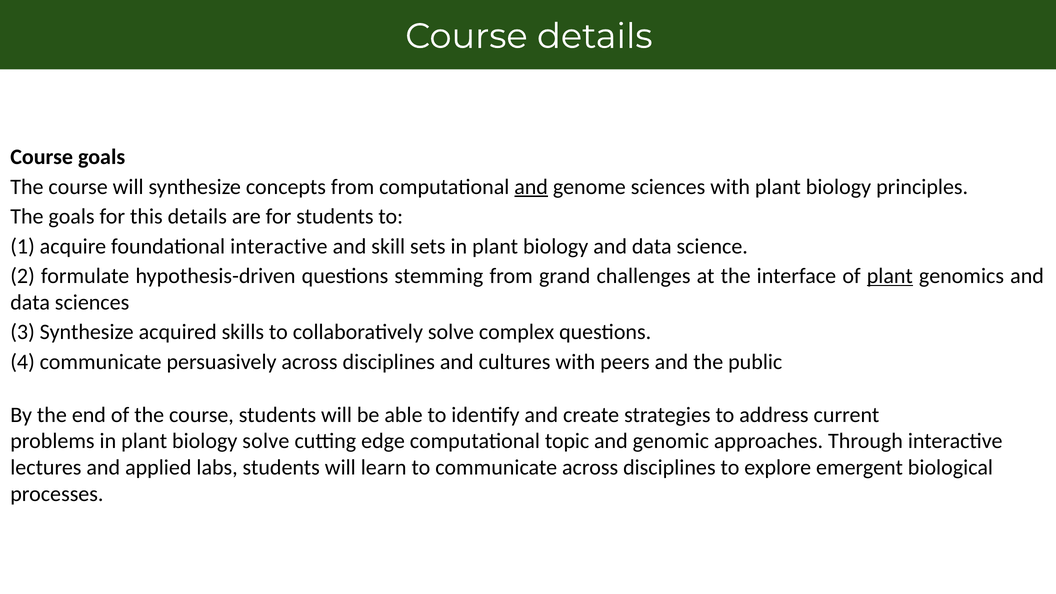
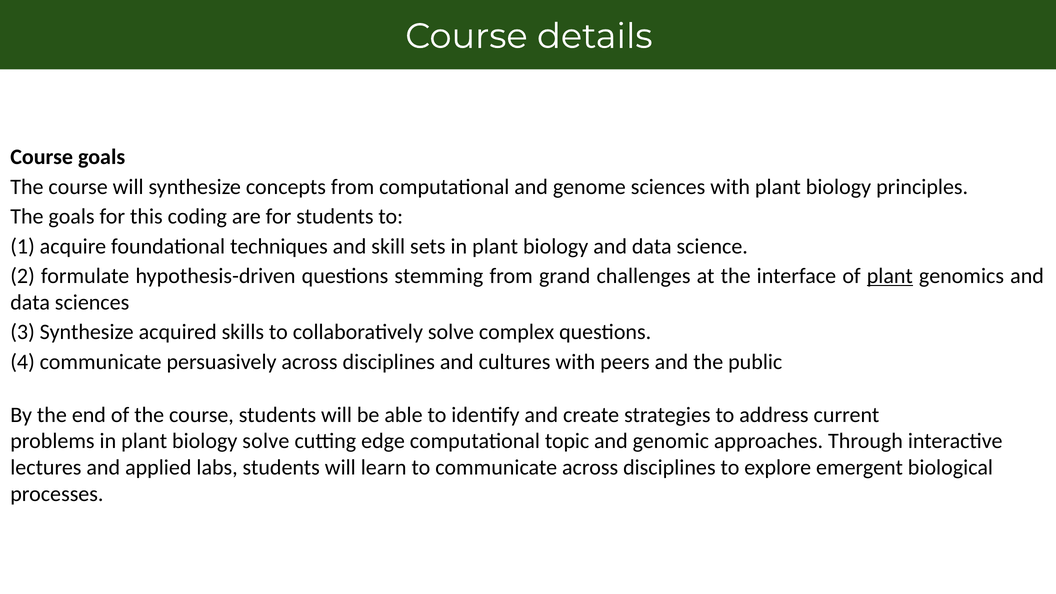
and underline: present -> none (531, 187)
this details: details -> coding (197, 217)
foundational interactive: interactive -> techniques (279, 246)
